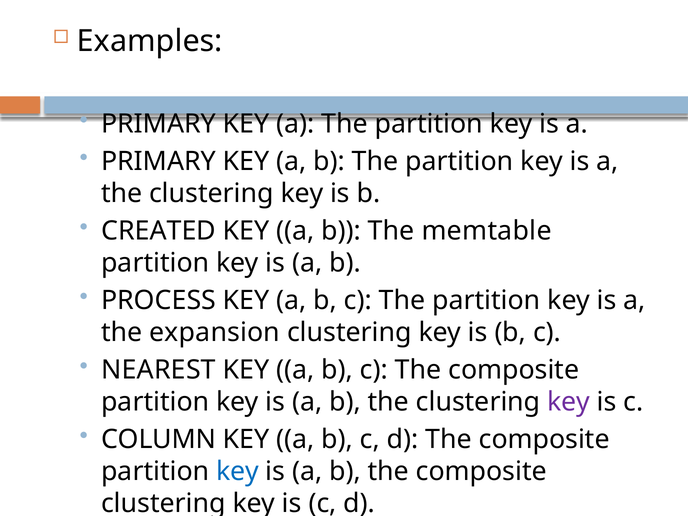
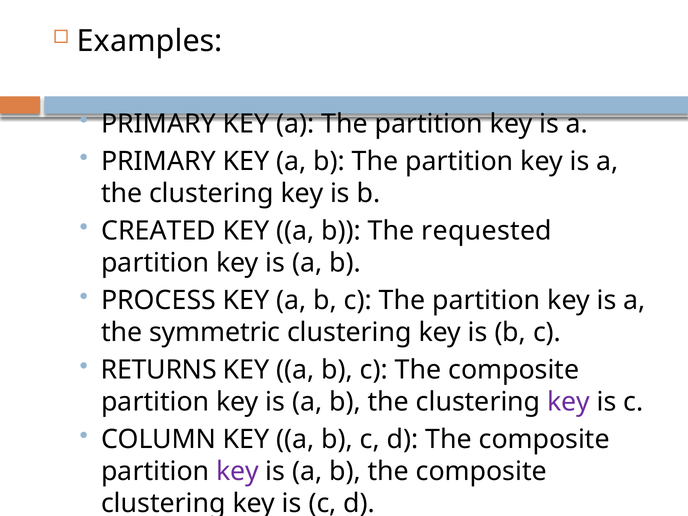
memtable: memtable -> requested (487, 231)
expansion: expansion -> symmetric (215, 332)
NEAREST: NEAREST -> RETURNS (159, 370)
key colour: blue -> purple (237, 471)
